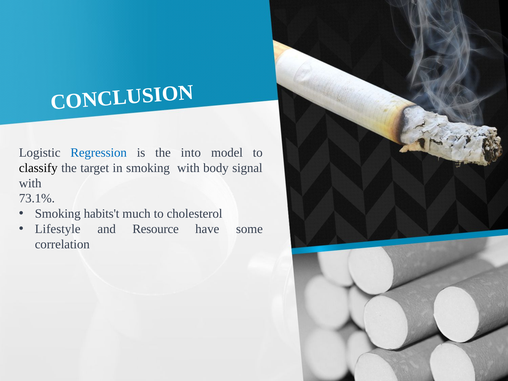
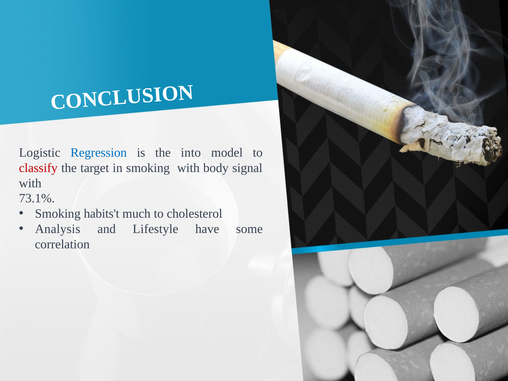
classify colour: black -> red (38, 168)
Lifestyle: Lifestyle -> Analysis (58, 229)
Resource: Resource -> Lifestyle (155, 229)
